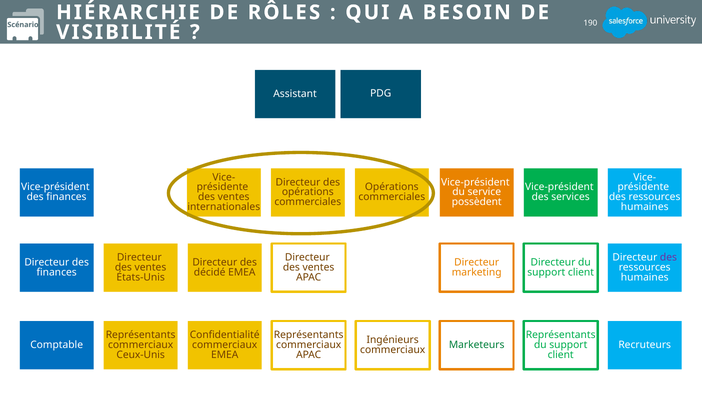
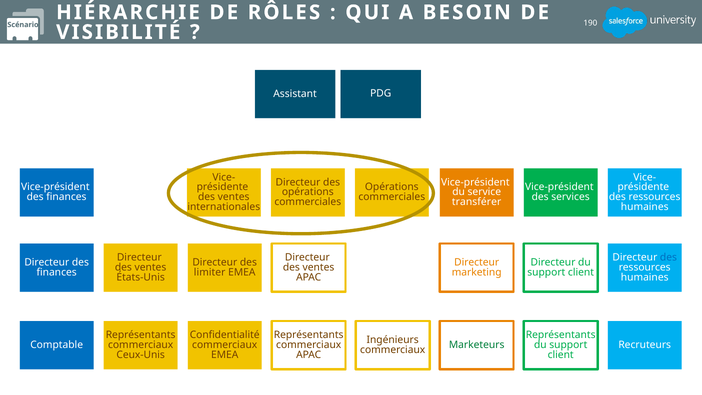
possèdent: possèdent -> transférer (477, 202)
des colour: purple -> blue (668, 257)
décidé: décidé -> limiter (210, 272)
